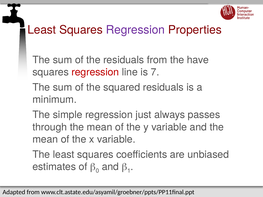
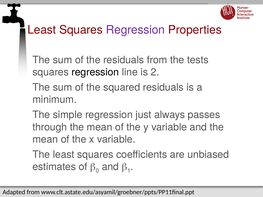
have: have -> tests (198, 60)
regression colour: red -> black (95, 72)
7: 7 -> 2 (155, 72)
